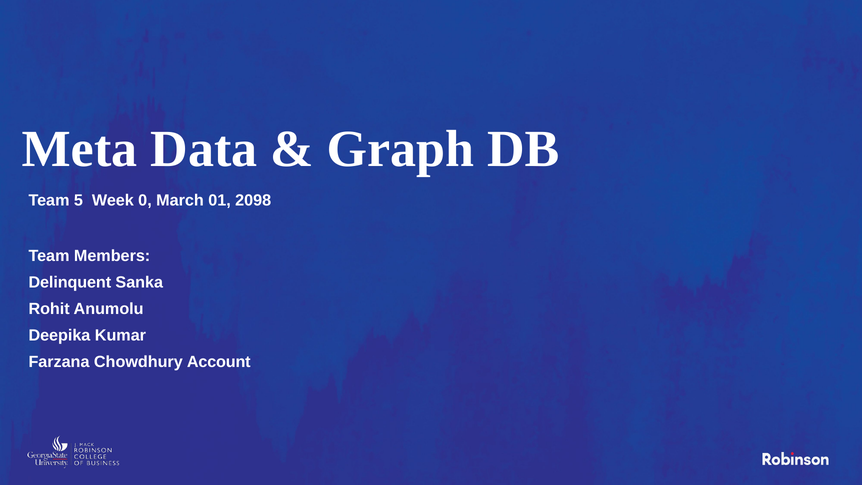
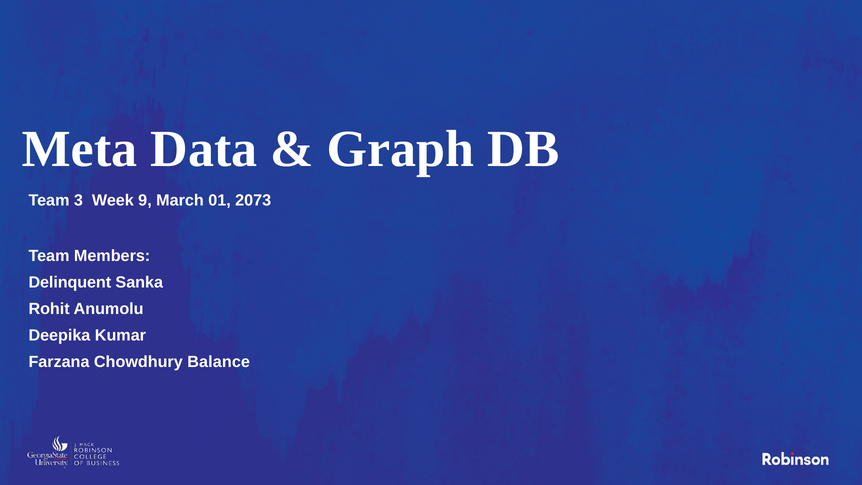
5: 5 -> 3 (78, 200)
0: 0 -> 9 (145, 200)
2098: 2098 -> 2073 (253, 200)
Account: Account -> Balance (219, 362)
